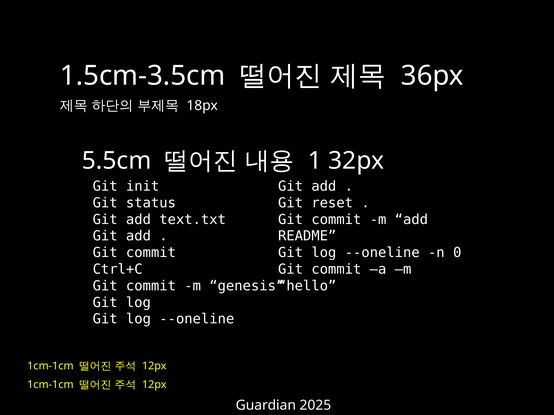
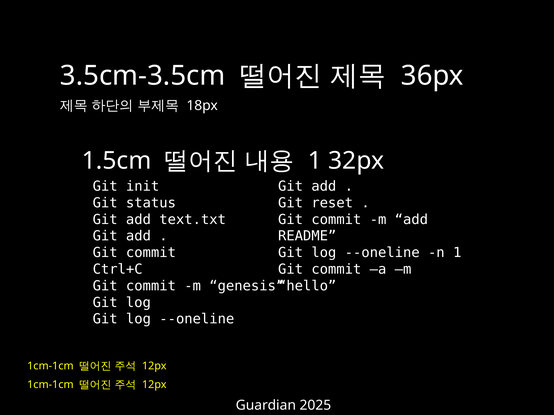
1.5cm-3.5cm: 1.5cm-3.5cm -> 3.5cm-3.5cm (143, 76)
5.5cm: 5.5cm -> 1.5cm (117, 161)
n 0: 0 -> 1 (457, 253)
